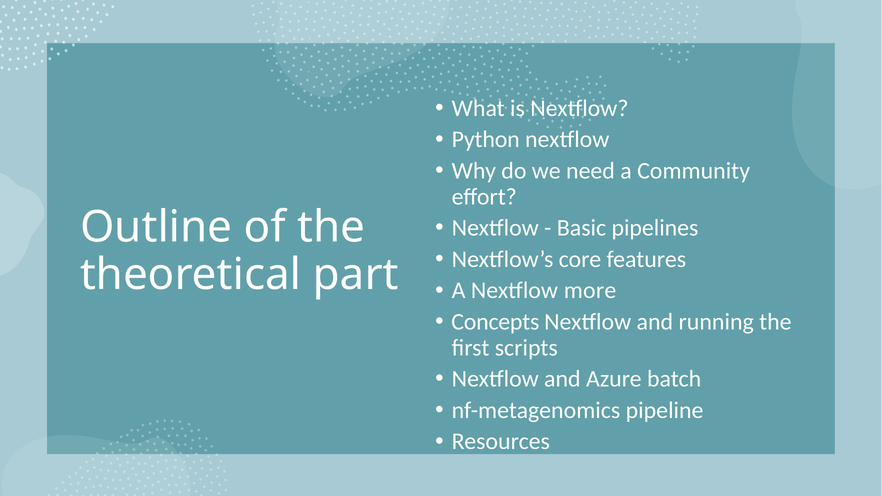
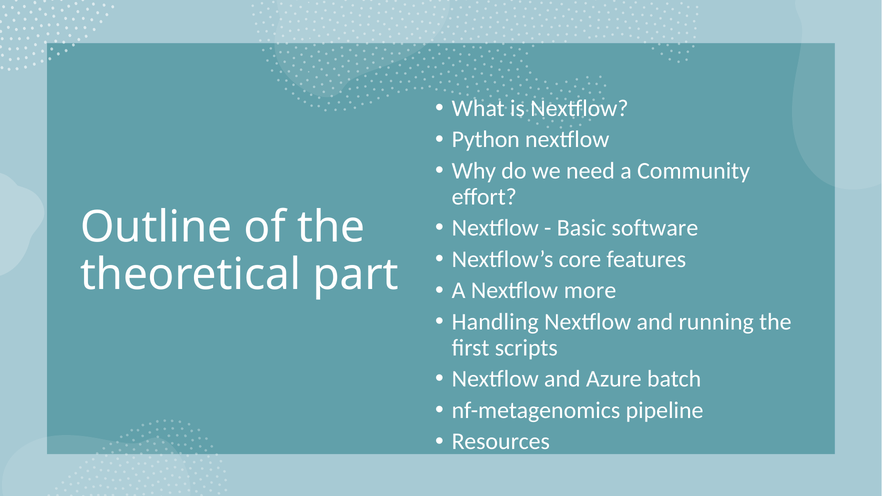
pipelines: pipelines -> software (655, 228)
Concepts: Concepts -> Handling (495, 322)
